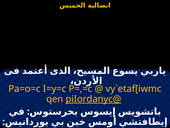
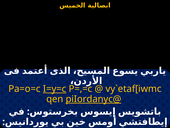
I=y=c underline: none -> present (55, 88)
